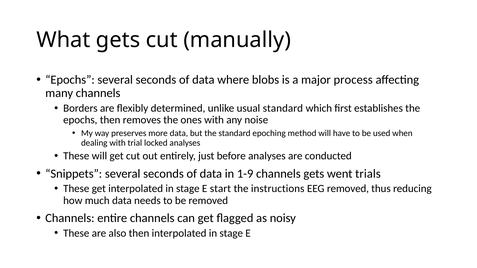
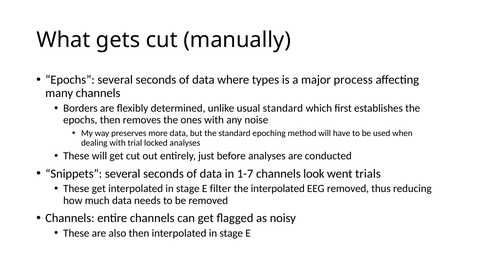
blobs: blobs -> types (266, 80)
1-9: 1-9 -> 1-7 (245, 174)
channels gets: gets -> look (314, 174)
start: start -> filter (220, 189)
the instructions: instructions -> interpolated (278, 189)
